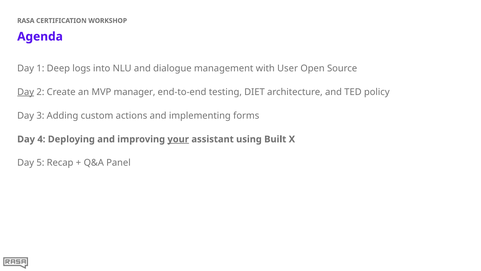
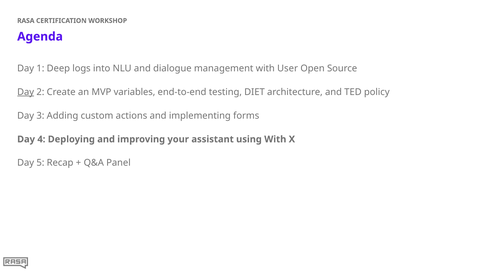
manager: manager -> variables (134, 92)
your underline: present -> none (178, 139)
using Built: Built -> With (275, 139)
